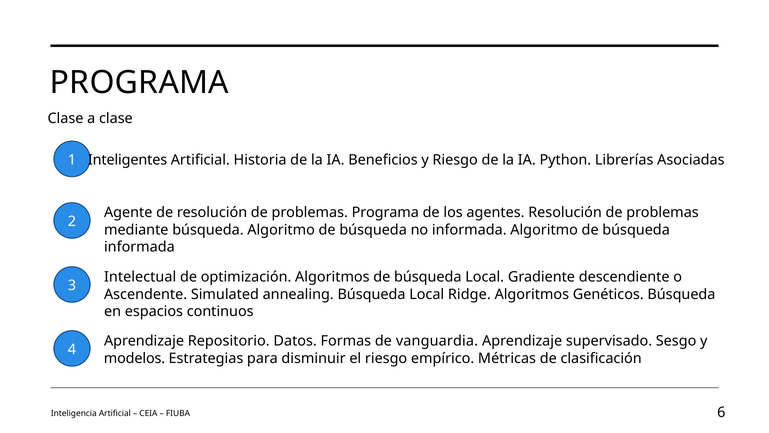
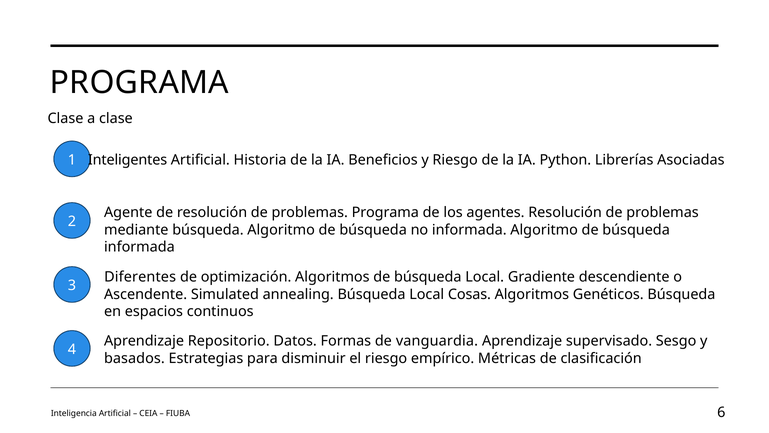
Intelectual: Intelectual -> Diferentes (140, 277)
Ridge: Ridge -> Cosas (469, 294)
modelos: modelos -> basados (134, 358)
